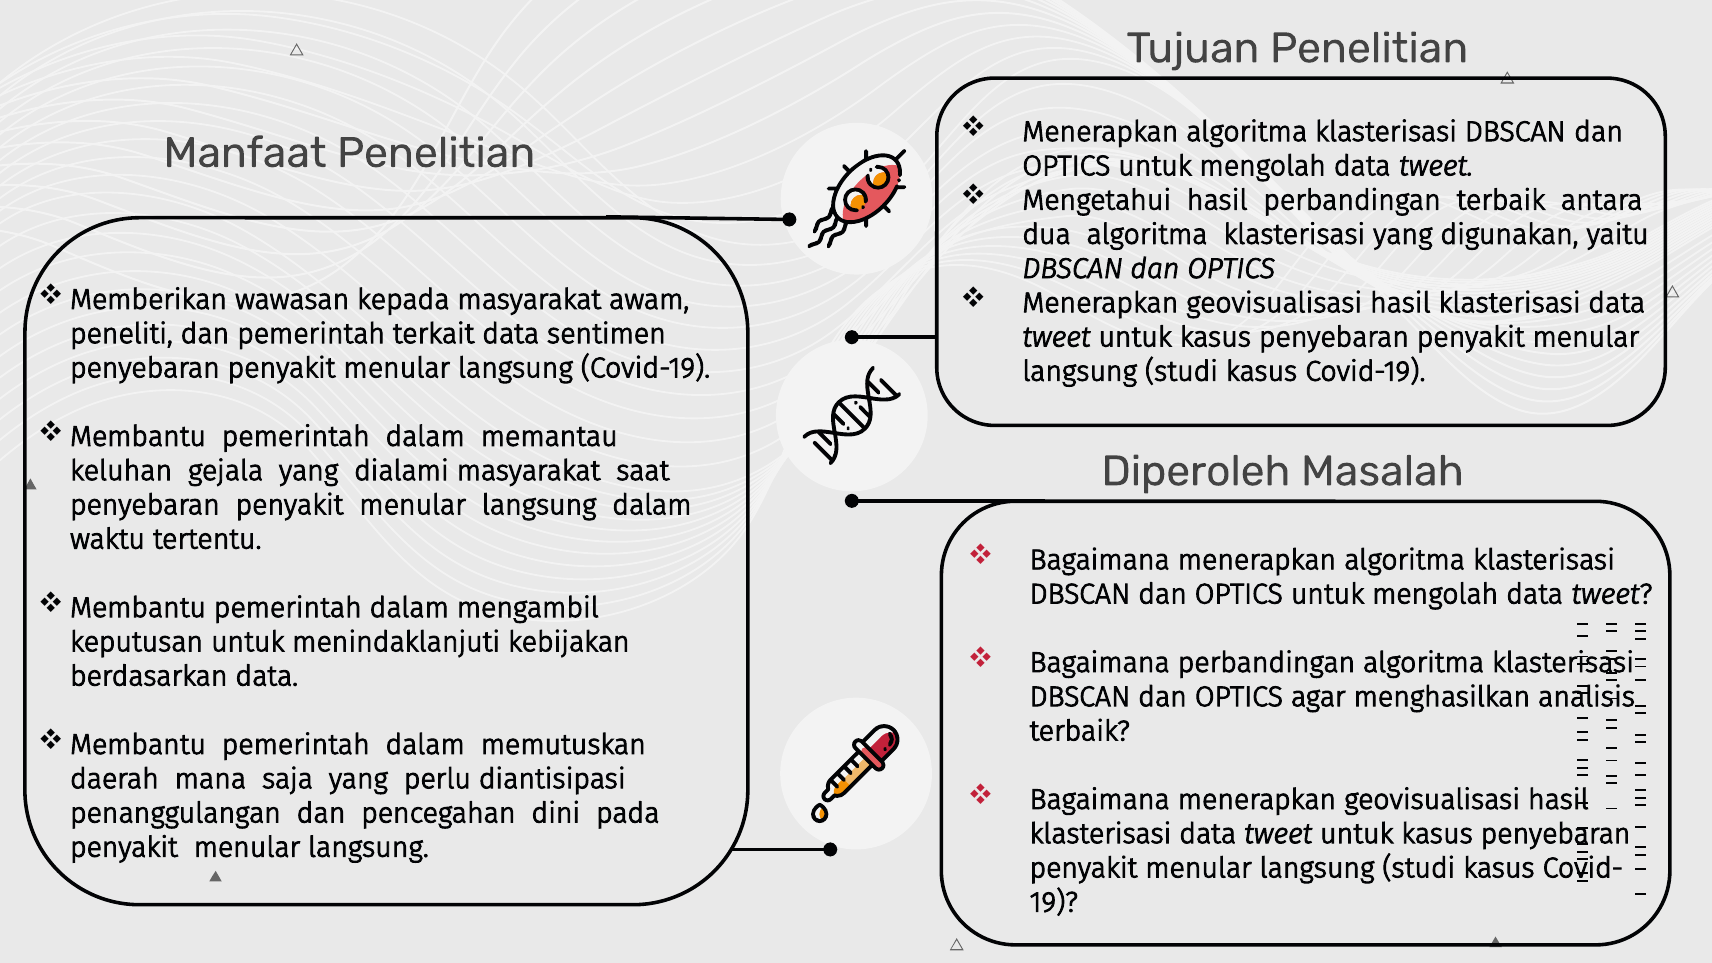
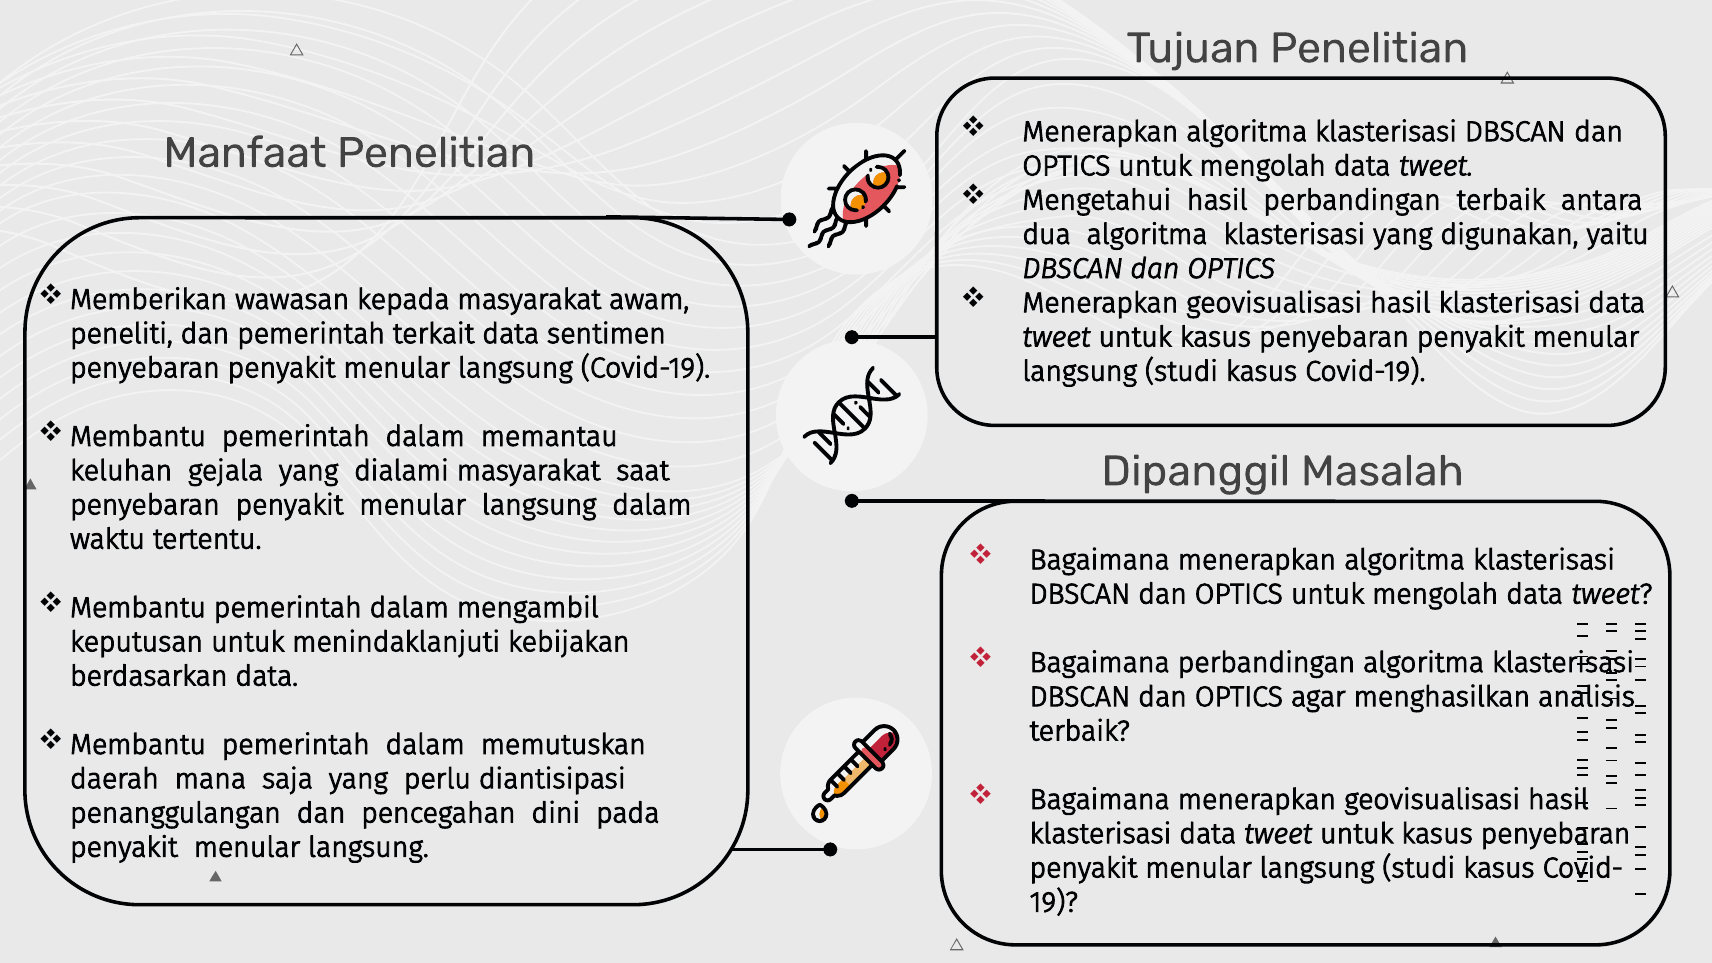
Diperoleh: Diperoleh -> Dipanggil (1196, 471)
